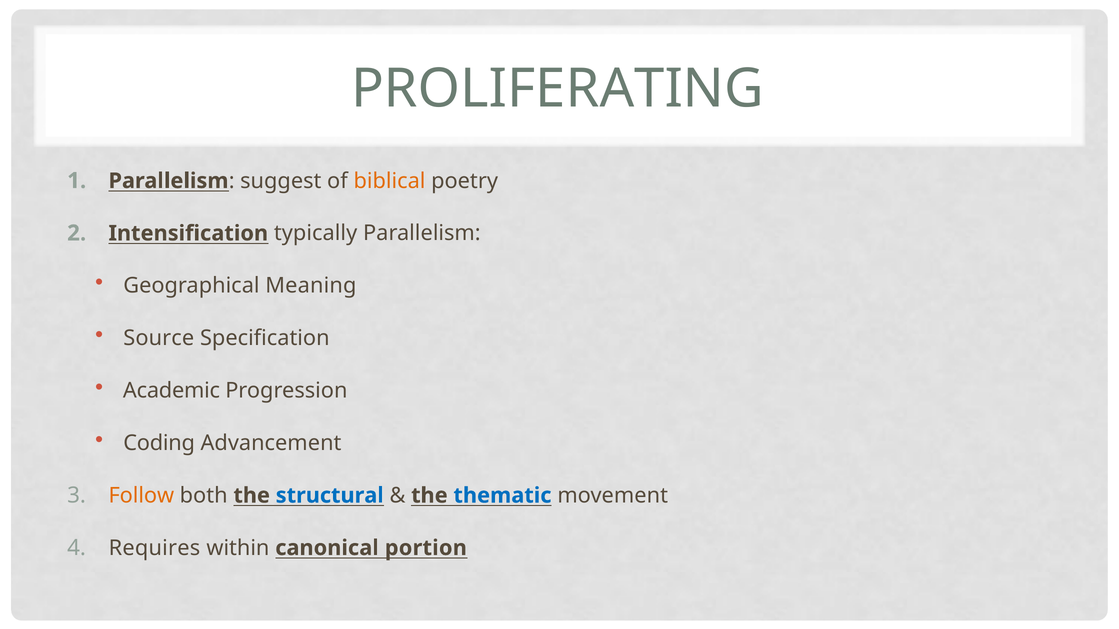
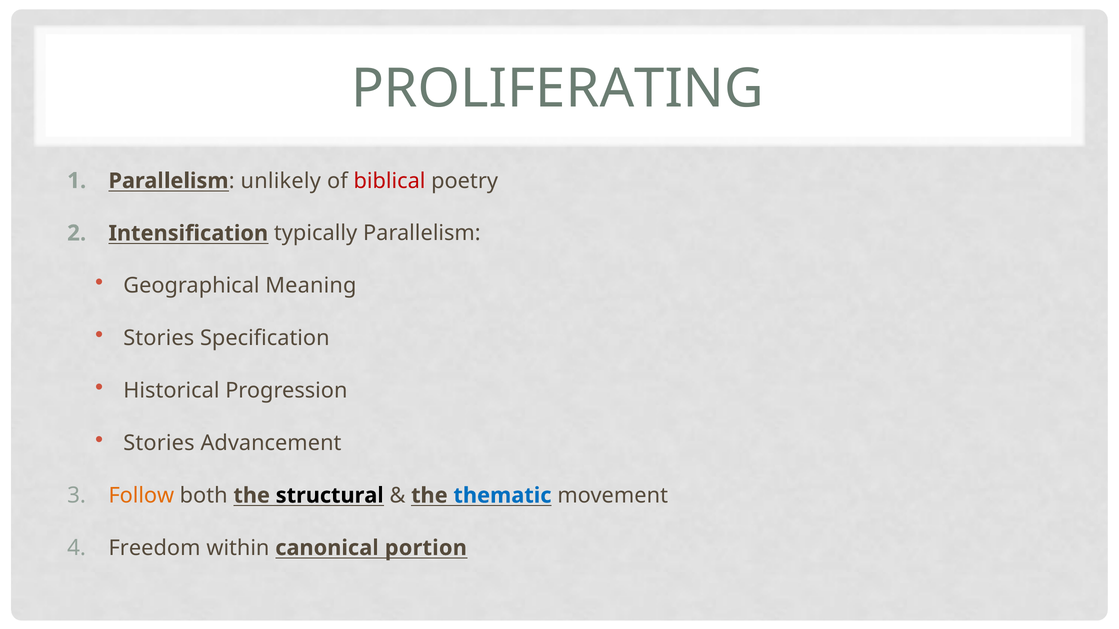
suggest: suggest -> unlikely (281, 181)
biblical colour: orange -> red (389, 181)
Source: Source -> Stories (159, 338)
Academic: Academic -> Historical (171, 391)
Coding: Coding -> Stories (159, 443)
structural colour: blue -> black (330, 496)
Requires: Requires -> Freedom (155, 548)
